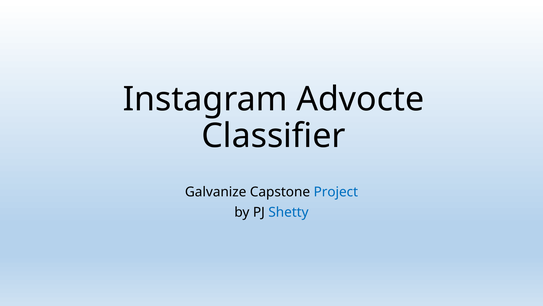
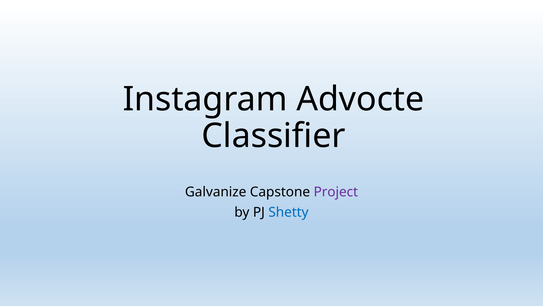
Project colour: blue -> purple (336, 192)
